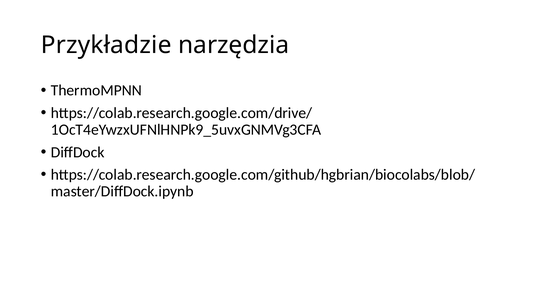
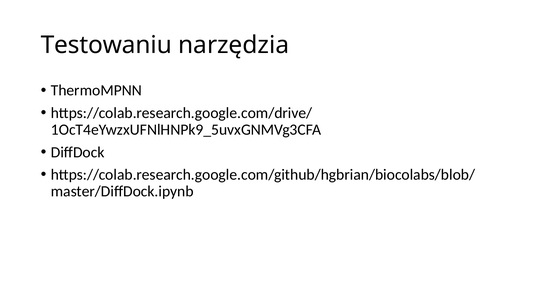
Przykładzie: Przykładzie -> Testowaniu (106, 45)
